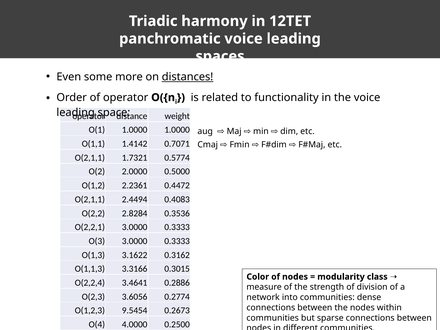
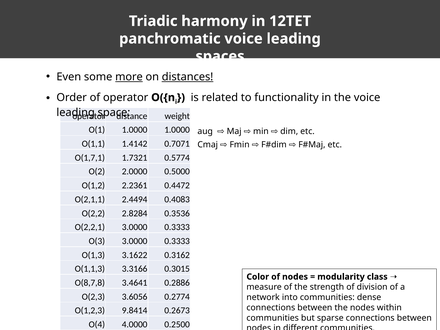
more underline: none -> present (129, 77)
O(2,1,1: O(2,1,1 -> O(1,7,1 (90, 158)
O(2,2,4: O(2,2,4 -> O(8,7,8 (90, 283)
9.5454: 9.5454 -> 9.8414 (135, 311)
